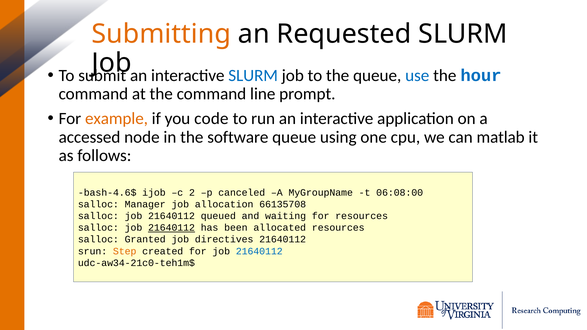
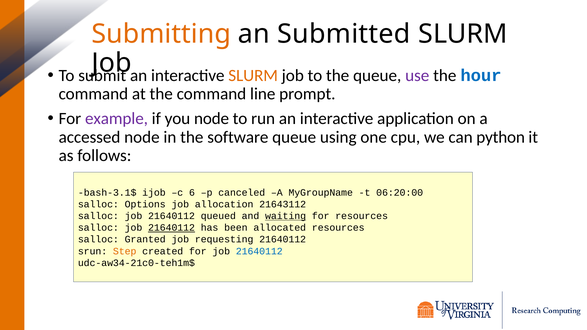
Requested: Requested -> Submitted (344, 34)
SLURM colour: blue -> orange (253, 76)
use colour: blue -> purple (417, 76)
example colour: orange -> purple (116, 119)
you code: code -> node (212, 119)
matlab: matlab -> python (501, 137)
bash-4.6$: bash-4.6$ -> bash-3.1$ (107, 193)
2: 2 -> 6 (192, 193)
06:08:00: 06:08:00 -> 06:20:00 (400, 193)
Manager: Manager -> Options (145, 204)
66135708: 66135708 -> 21643112 (283, 204)
waiting underline: none -> present (286, 216)
directives: directives -> requesting (224, 240)
